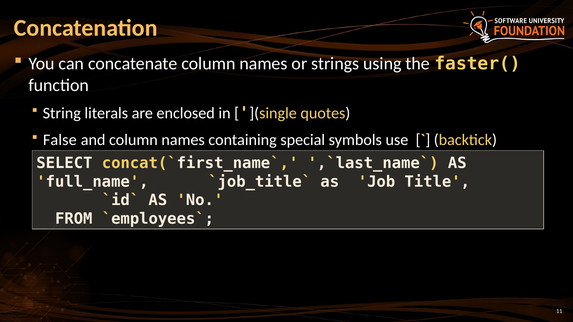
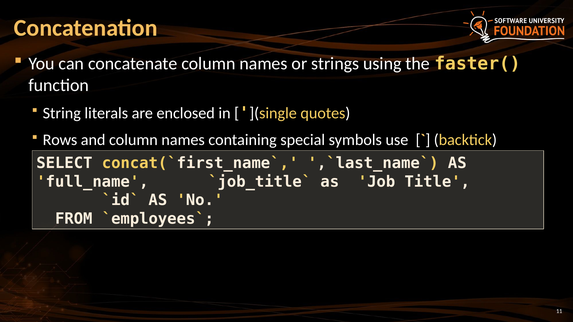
False: False -> Rows (60, 140)
